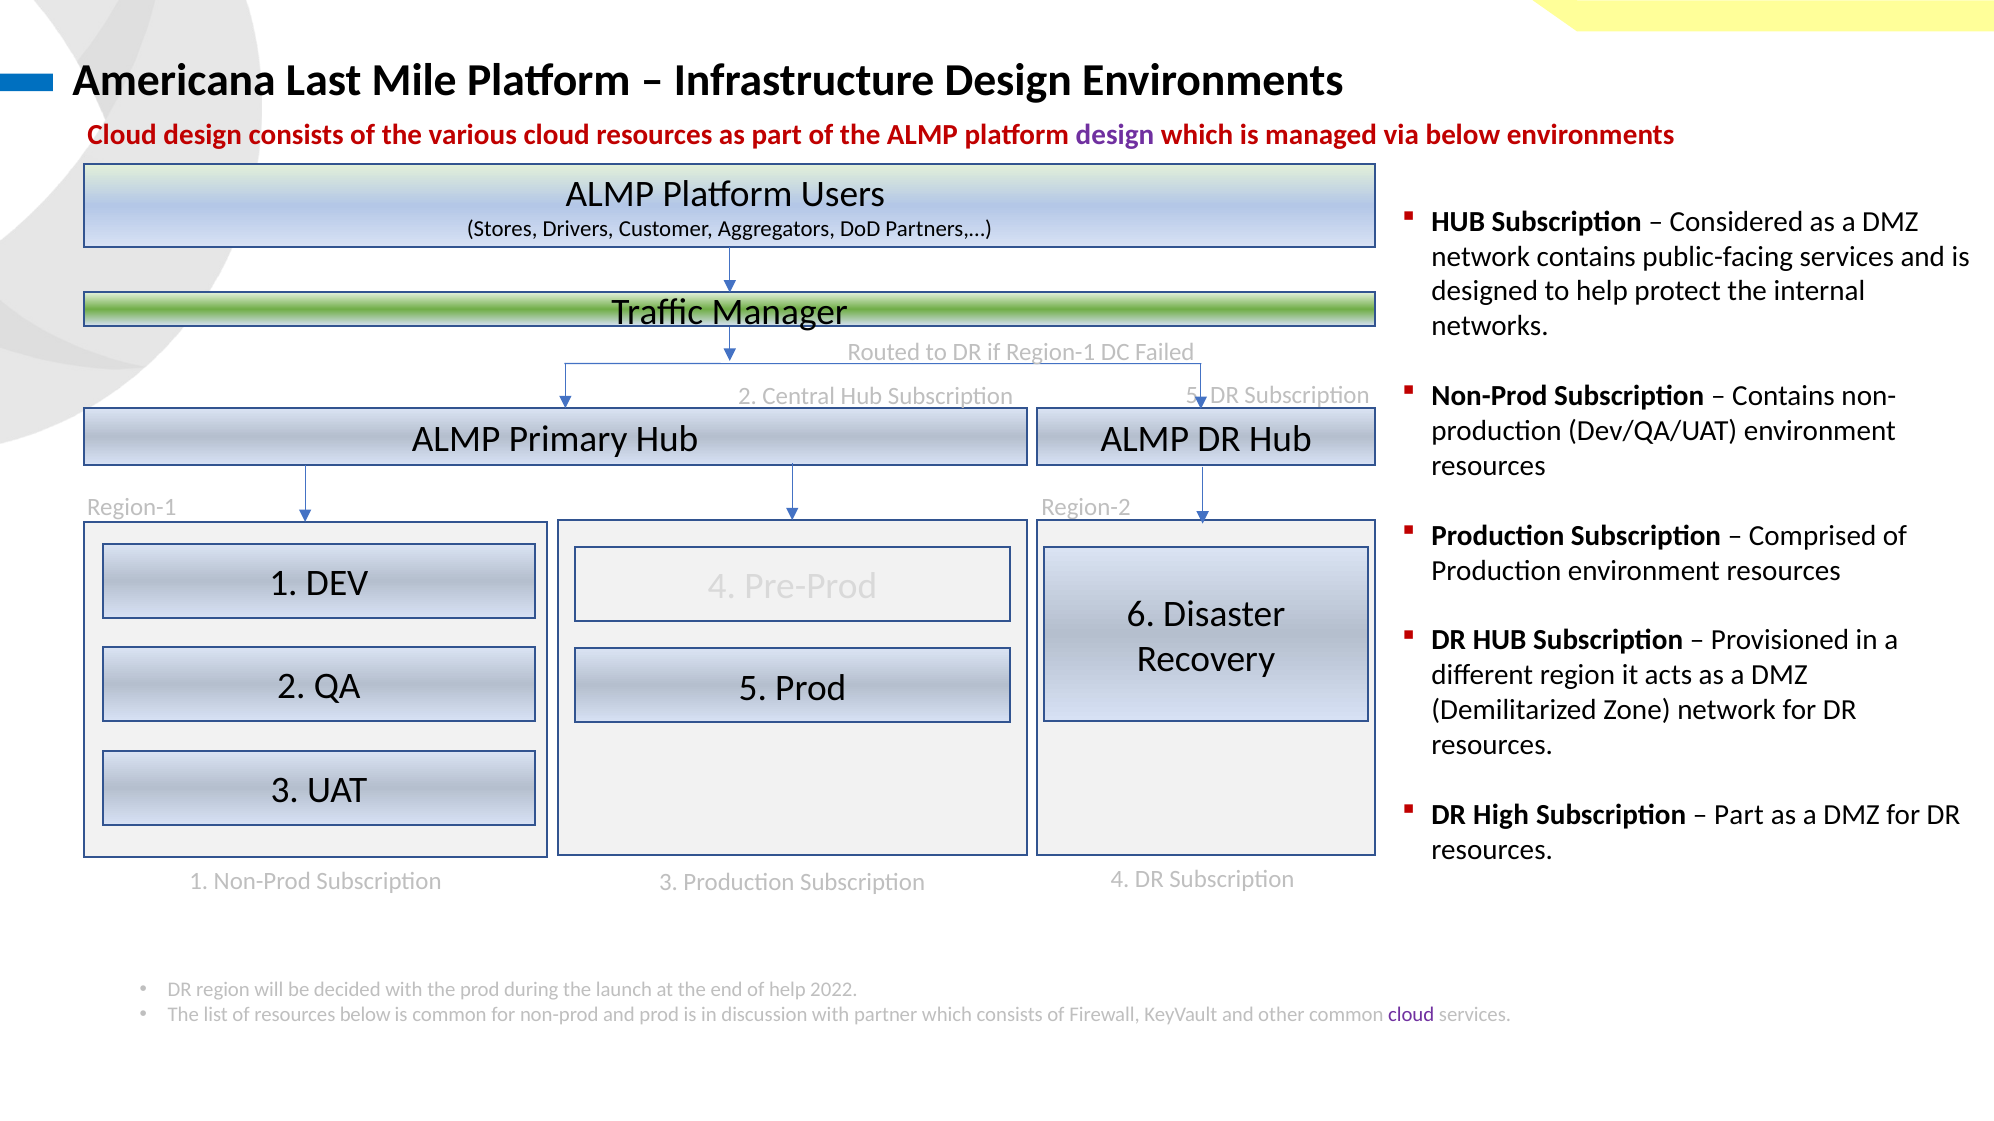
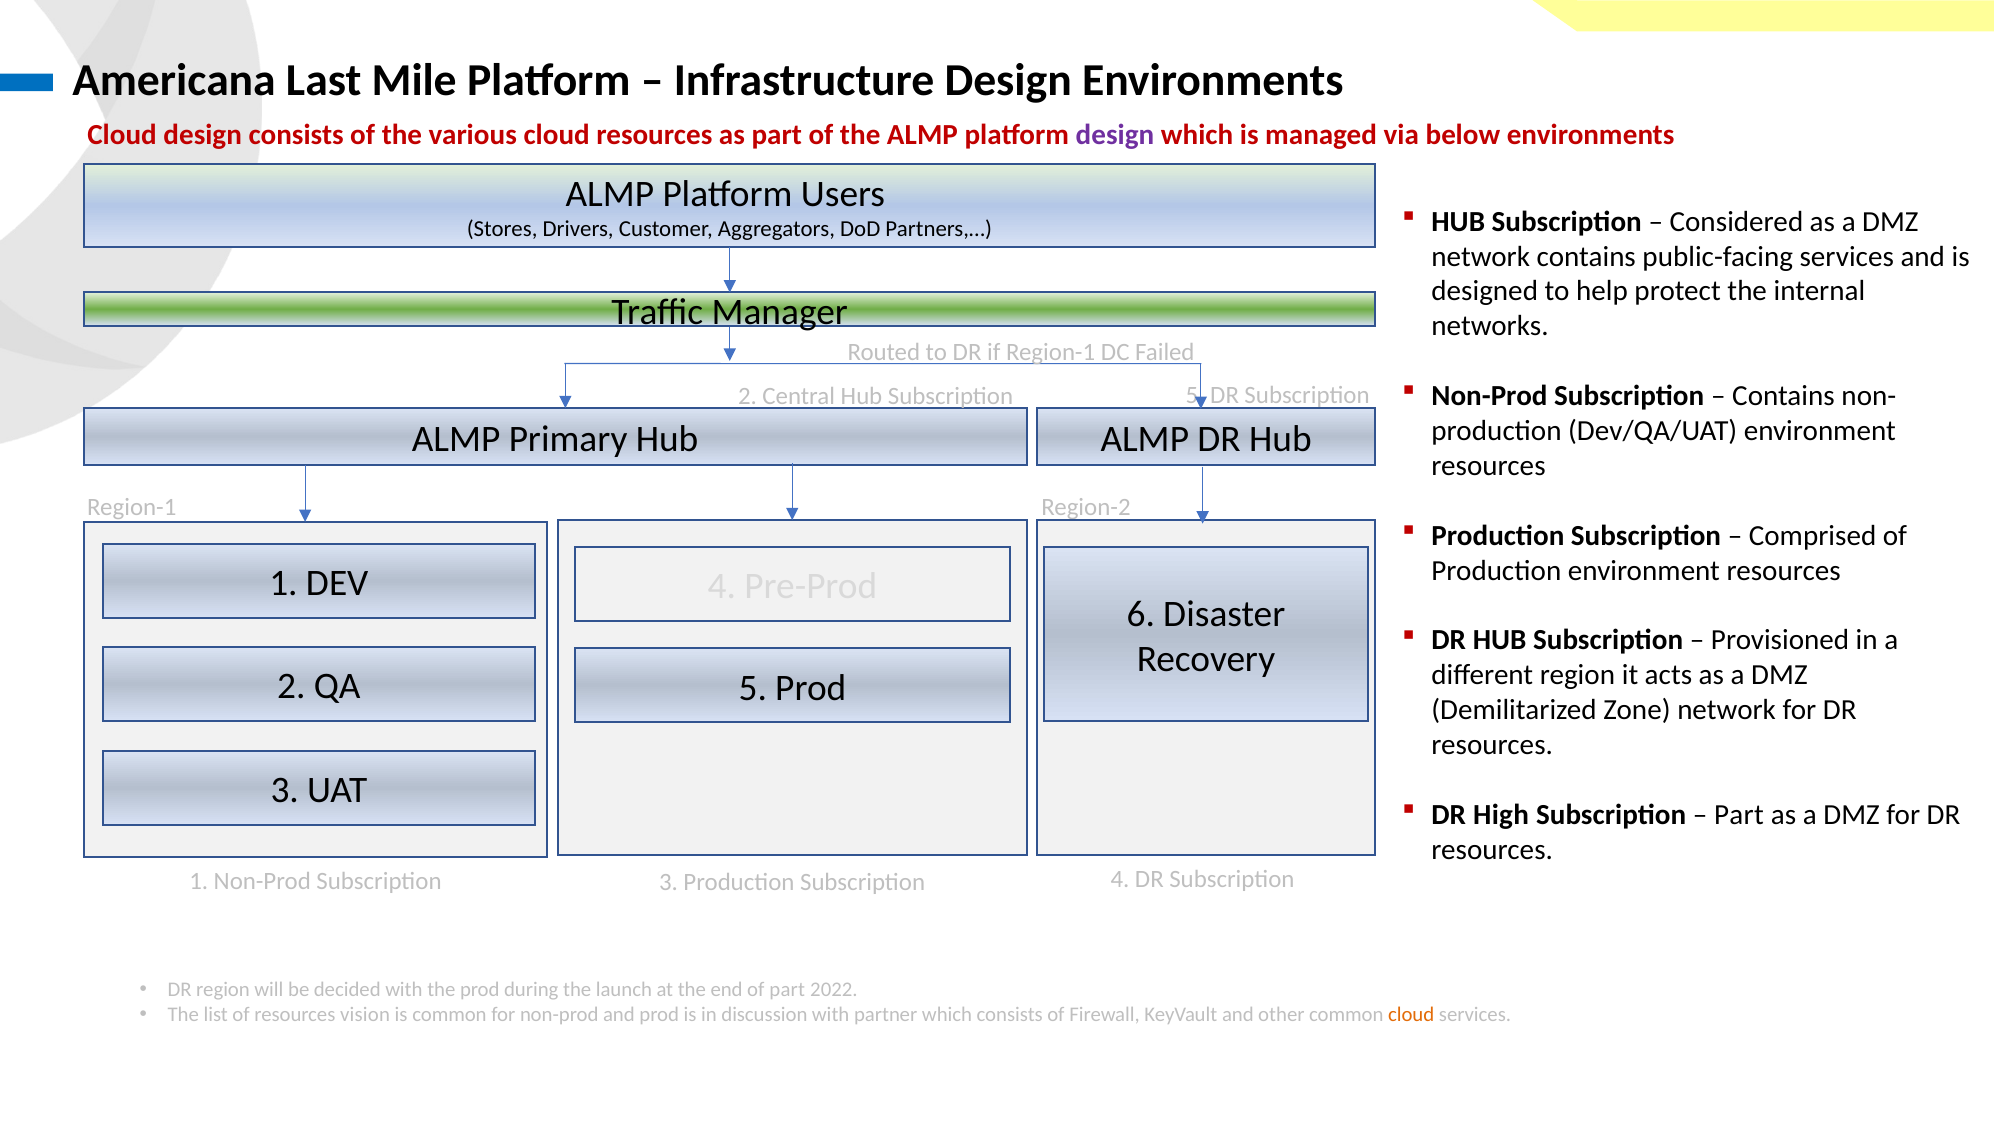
of help: help -> part (787, 990)
resources below: below -> vision (365, 1015)
cloud colour: purple -> orange (1411, 1015)
